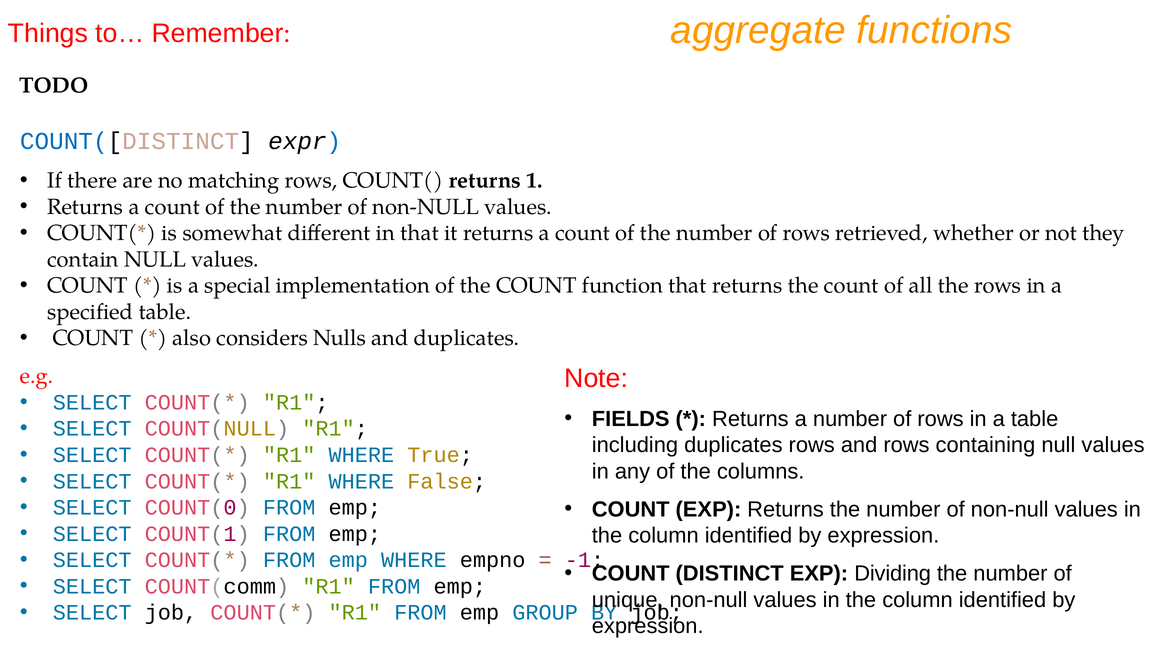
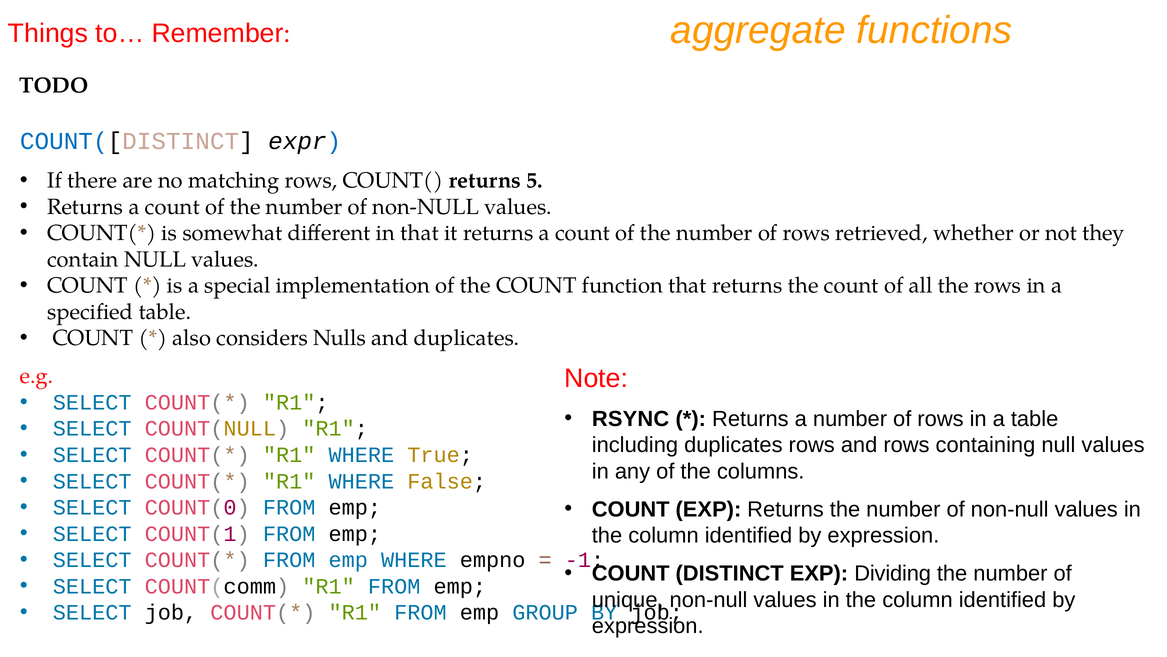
1: 1 -> 5 (535, 180)
FIELDS: FIELDS -> RSYNC (631, 418)
